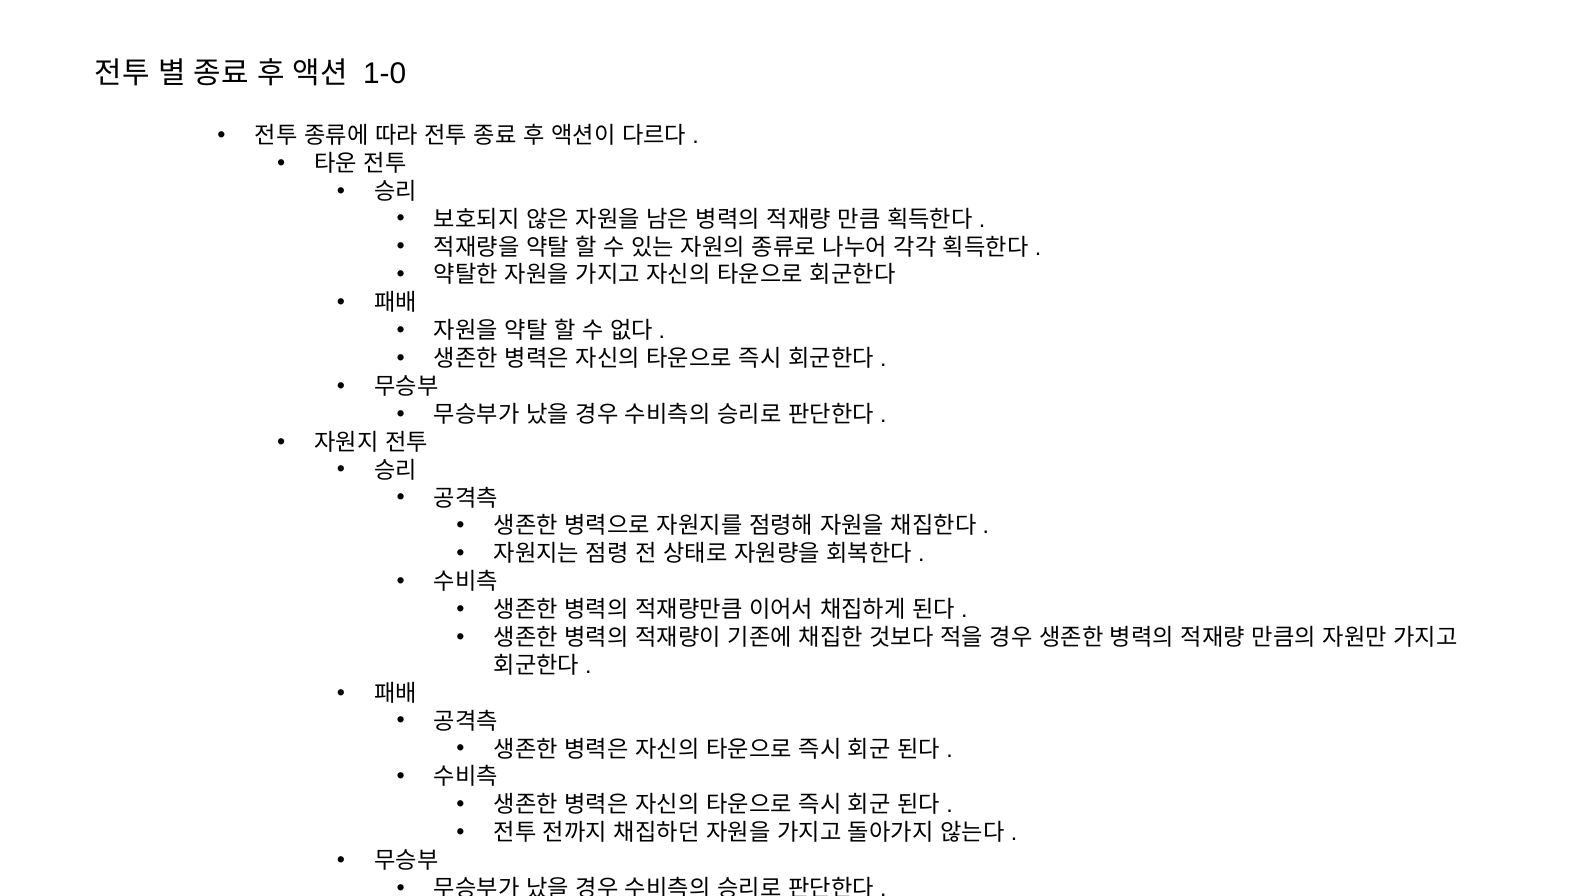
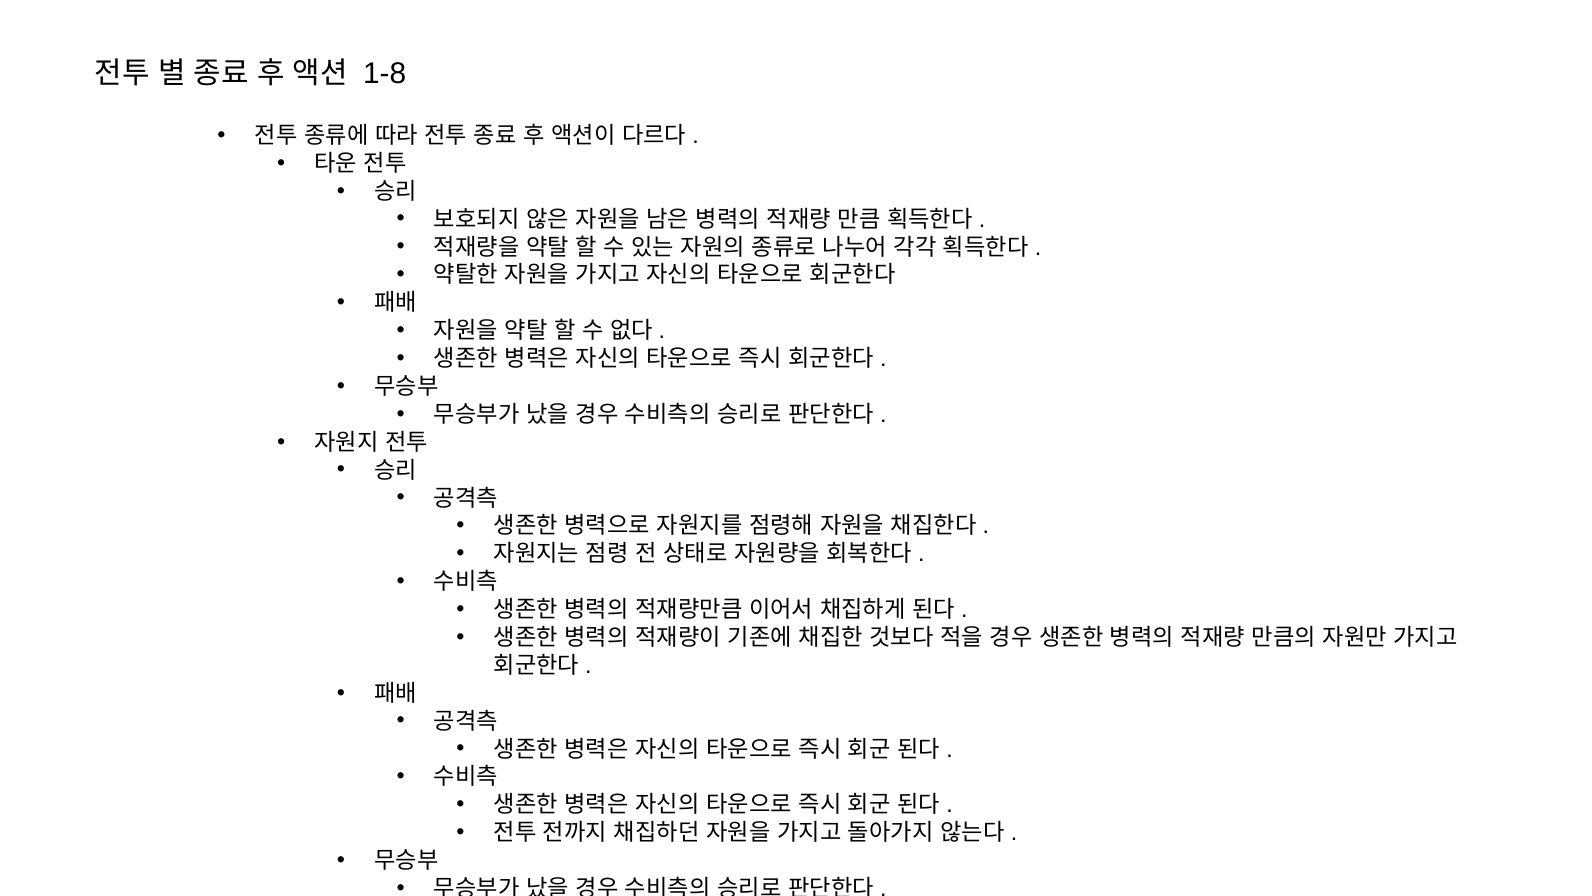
1-0: 1-0 -> 1-8 (385, 74)
